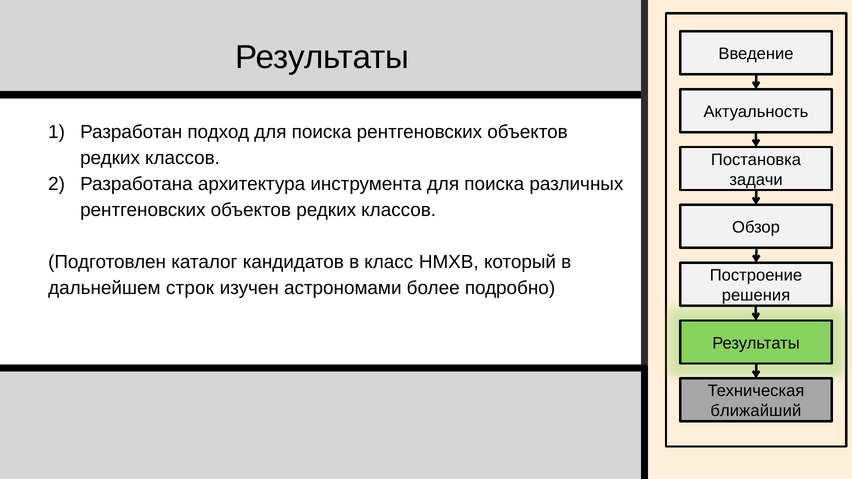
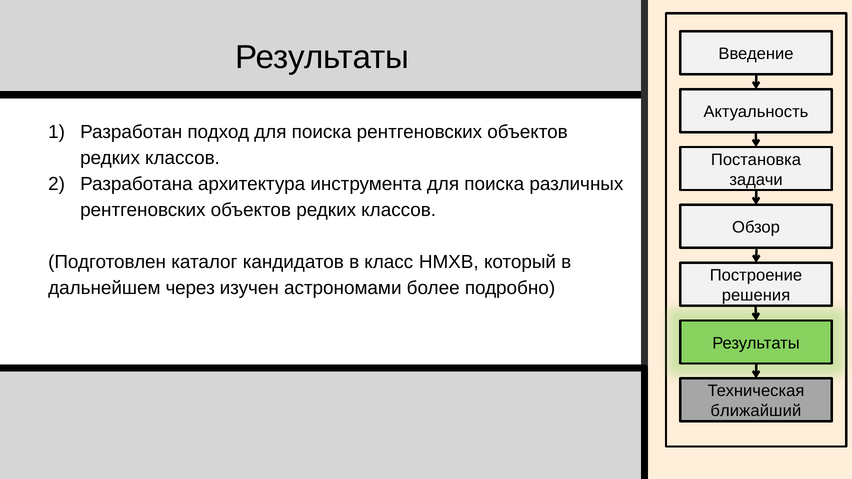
строк: строк -> через (190, 288)
